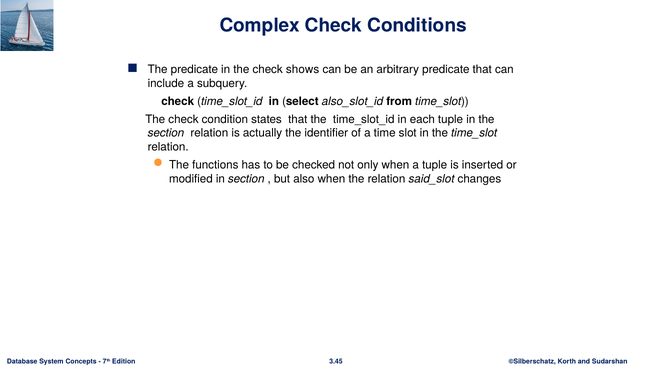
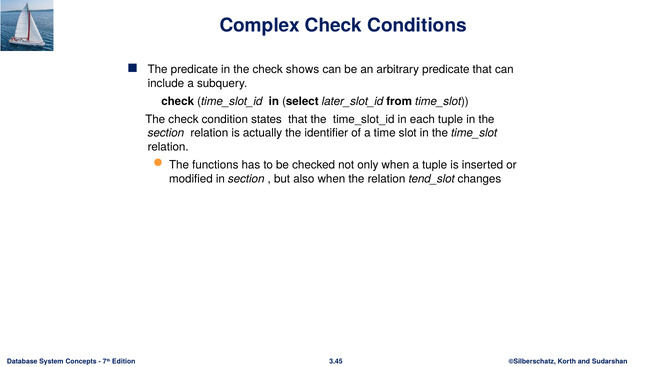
also_slot_id: also_slot_id -> later_slot_id (352, 101)
said_slot: said_slot -> tend_slot (432, 179)
